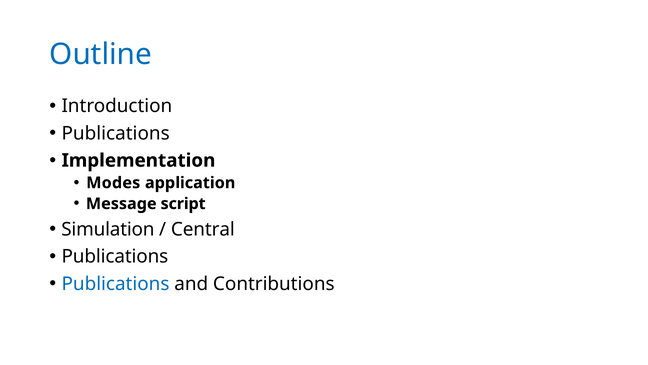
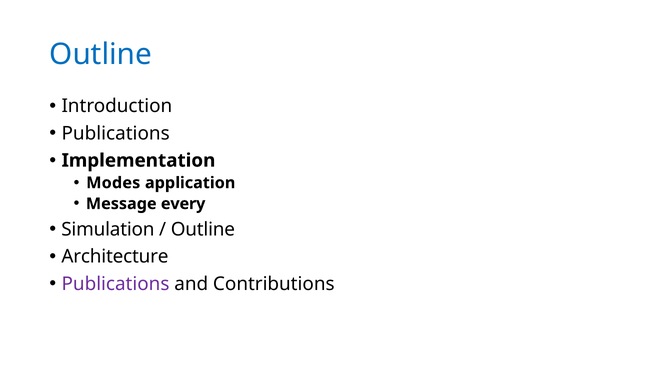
script: script -> every (183, 203)
Central: Central -> Outline (203, 229)
Publications: Publications -> Architecture (115, 256)
Publications colour: blue -> purple (115, 283)
